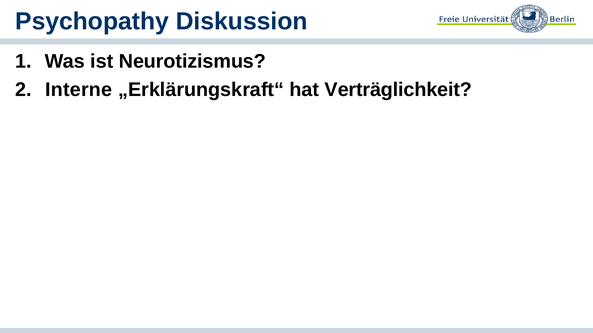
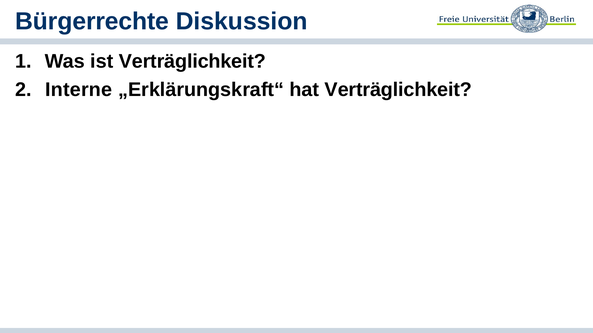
Psychopathy: Psychopathy -> Bürgerrechte (92, 22)
ist Neurotizismus: Neurotizismus -> Verträglichkeit (192, 61)
